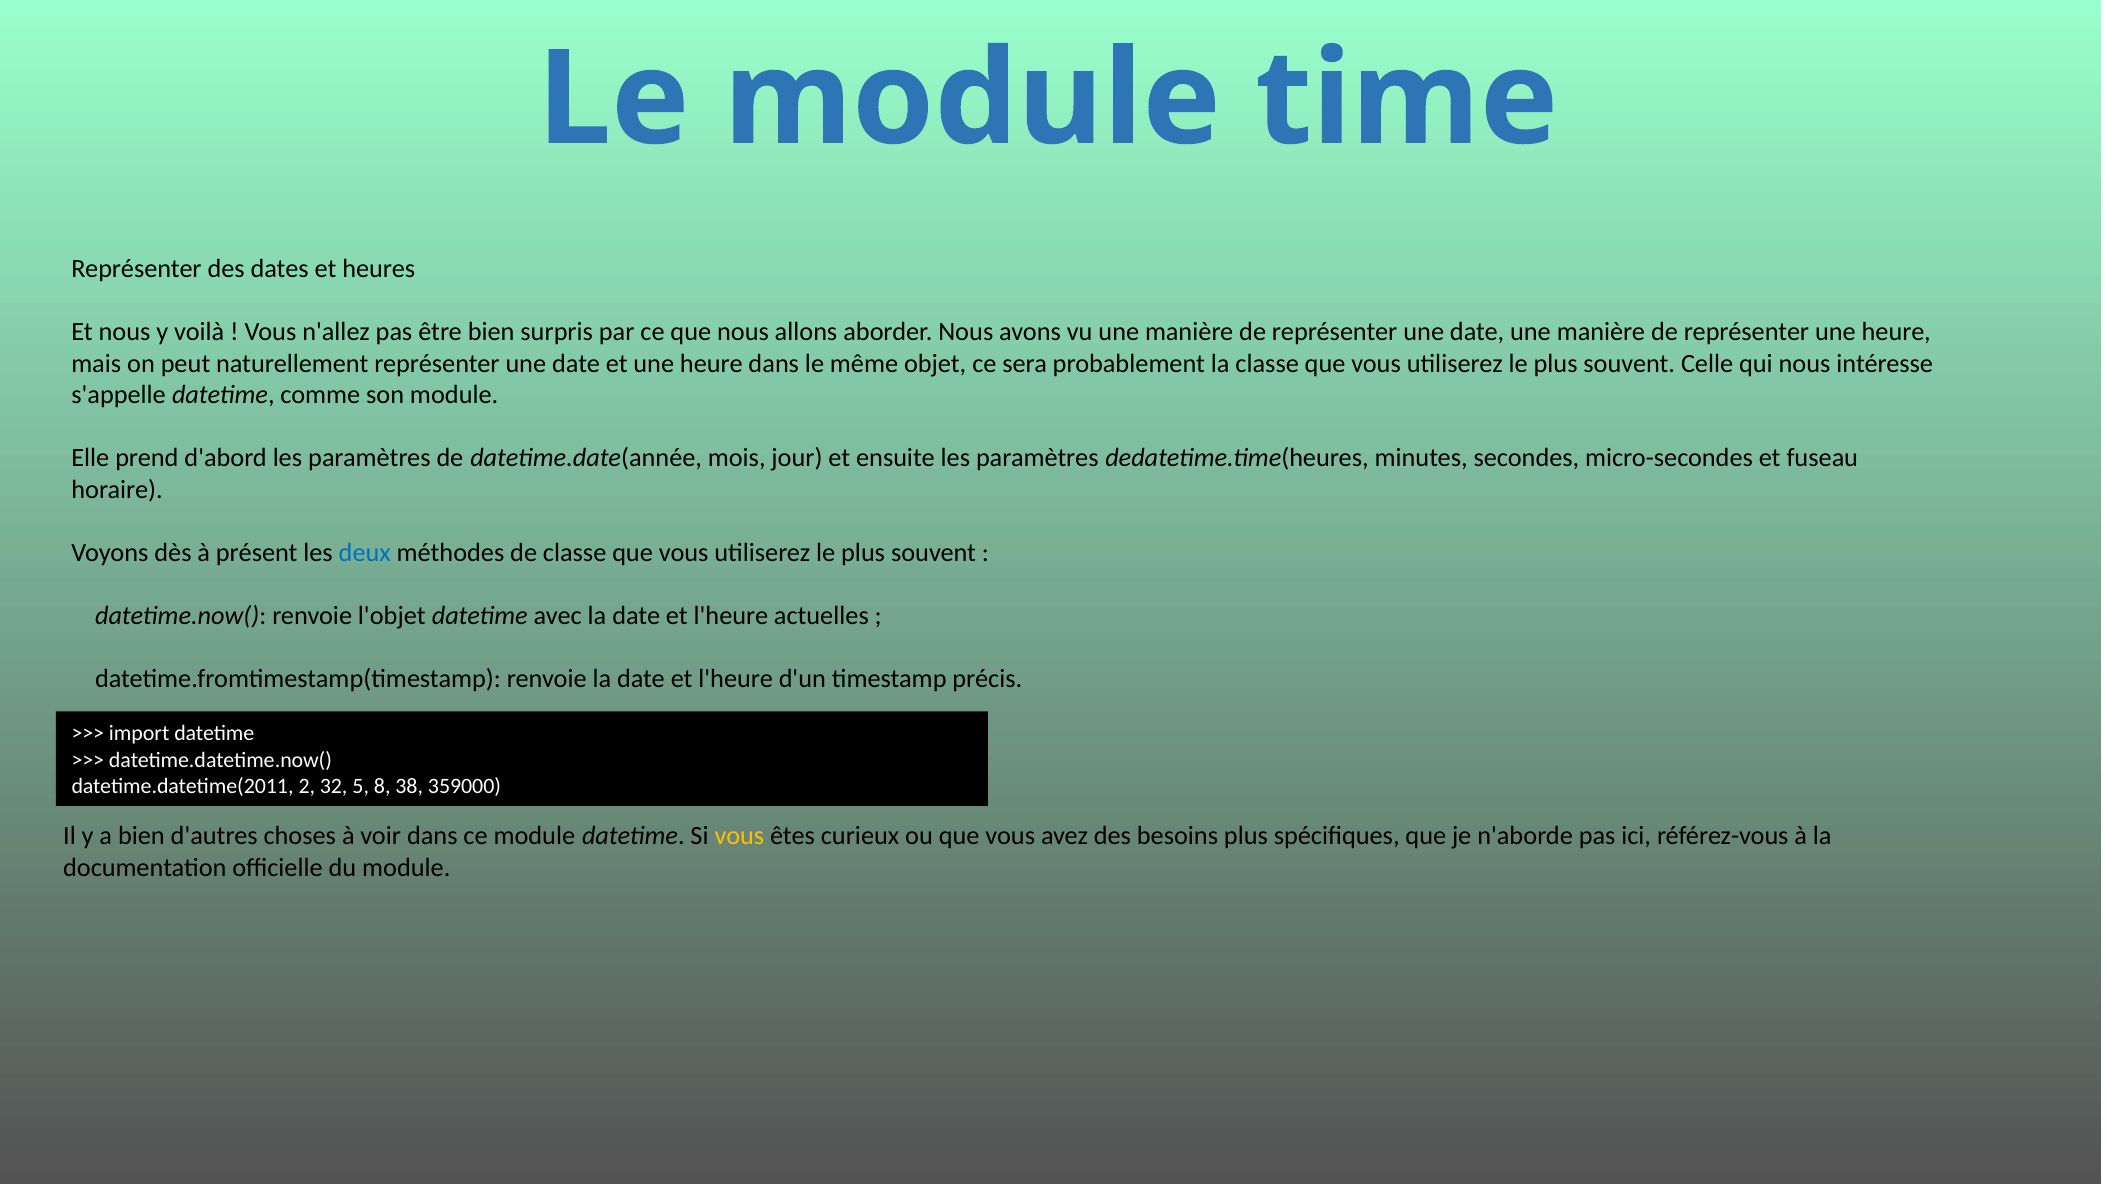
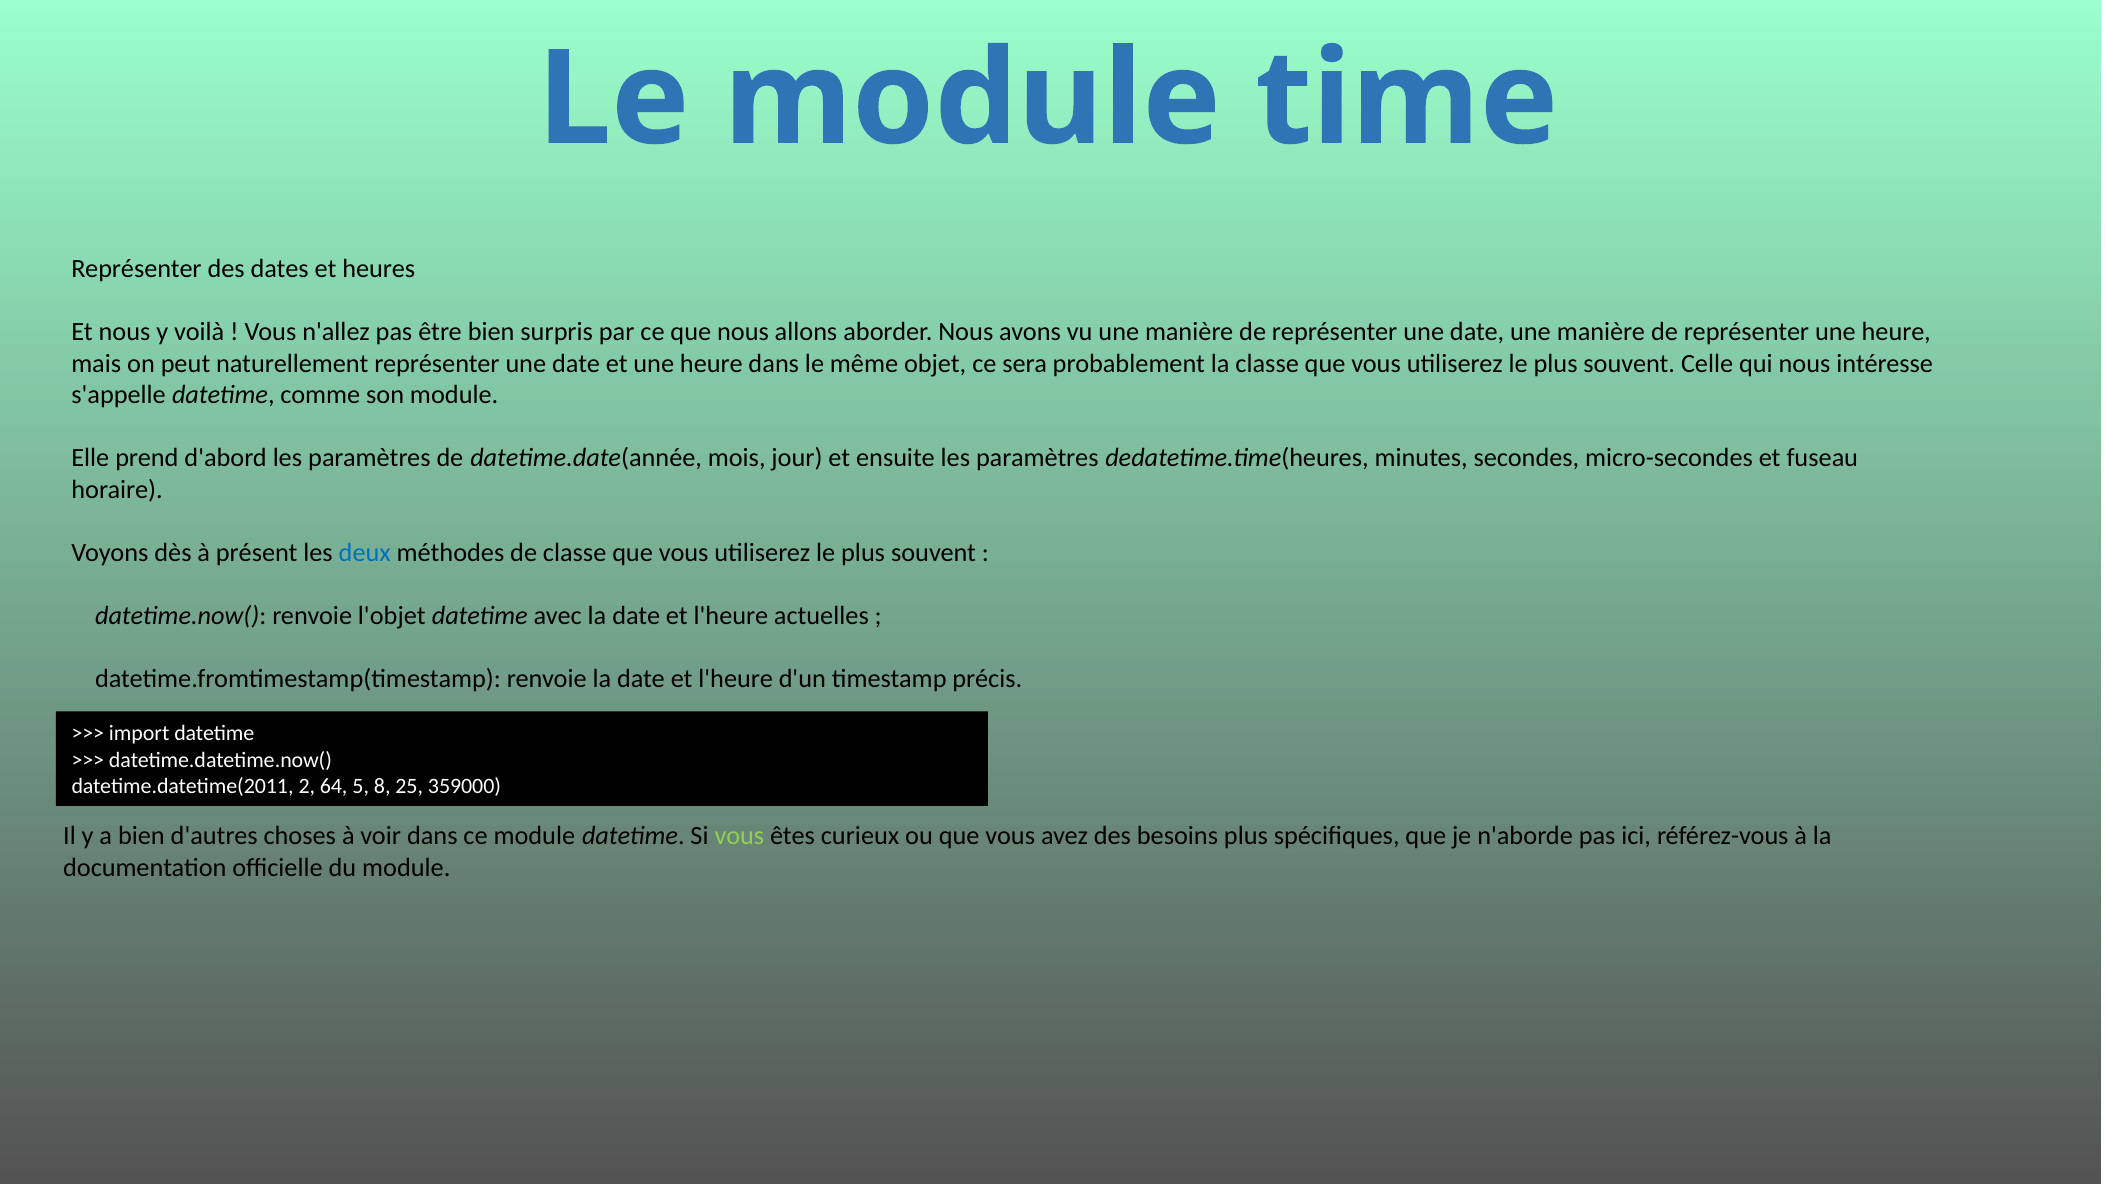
32: 32 -> 64 (334, 787)
38: 38 -> 25 (409, 787)
vous colour: yellow -> light green (739, 836)
